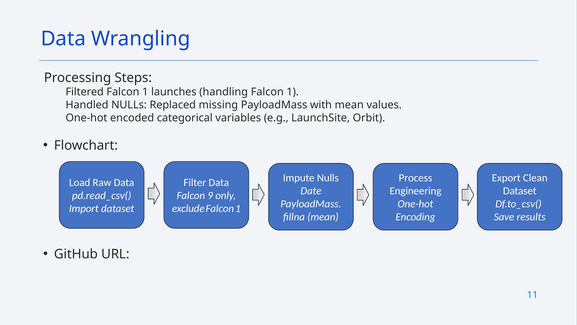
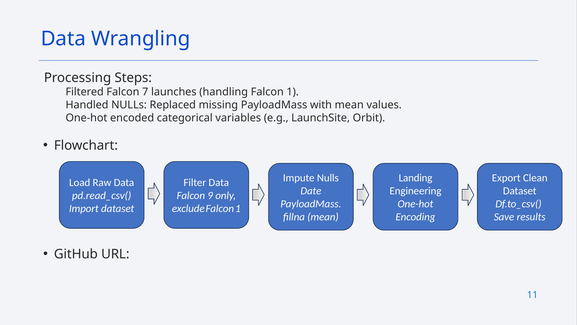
Filtered Falcon 1: 1 -> 7 (145, 92)
Process: Process -> Landing (416, 178)
